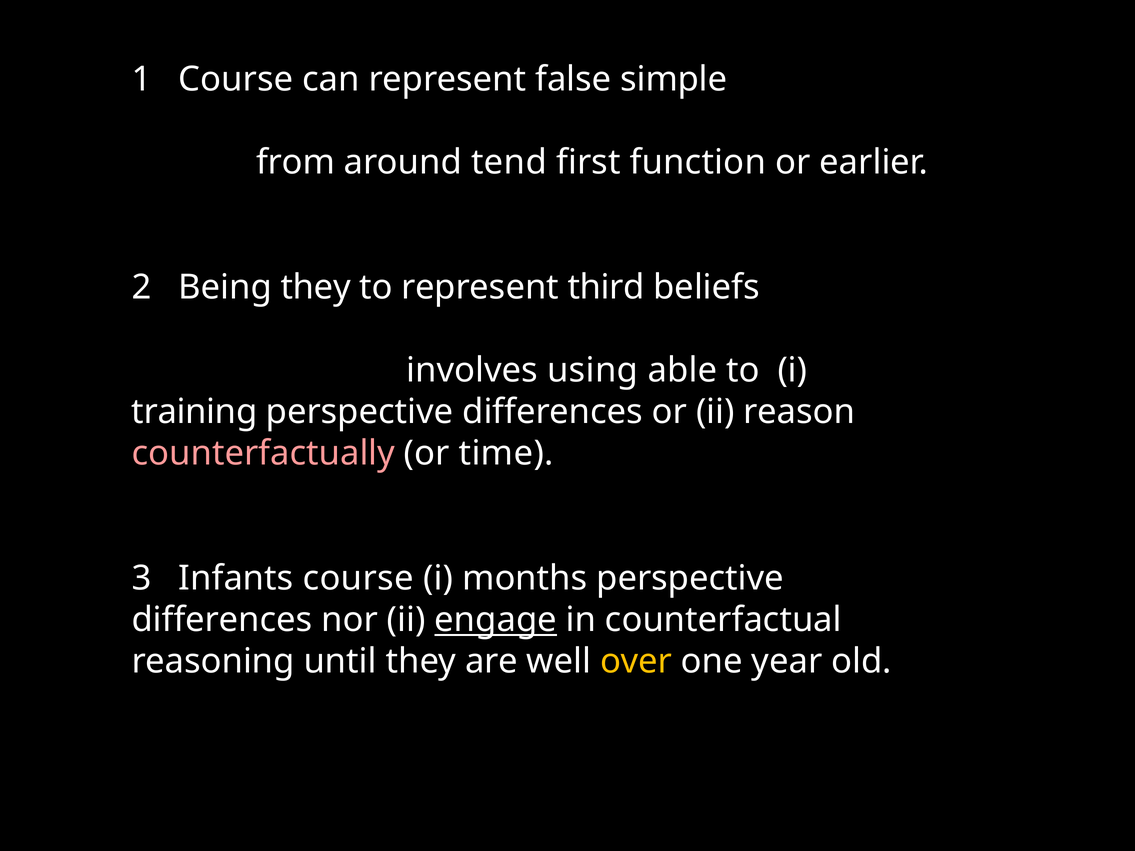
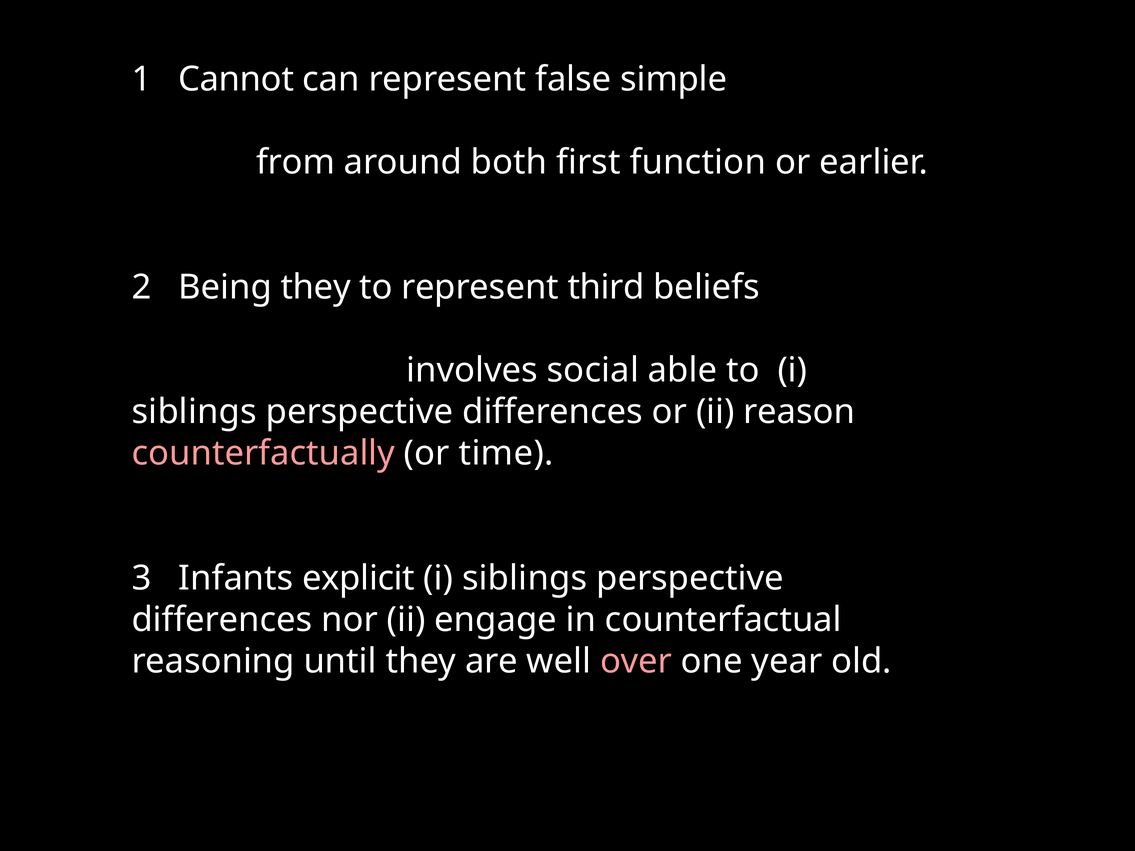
1 Course: Course -> Cannot (236, 79)
tend: tend -> both (509, 162)
involves using: using -> social (593, 370)
training: training -> siblings (194, 412)
Infants course: course -> explicit (359, 578)
months: months -> siblings (525, 578)
engage underline: present -> none (496, 620)
over colour: yellow -> pink (636, 662)
